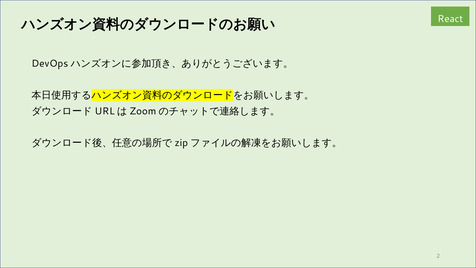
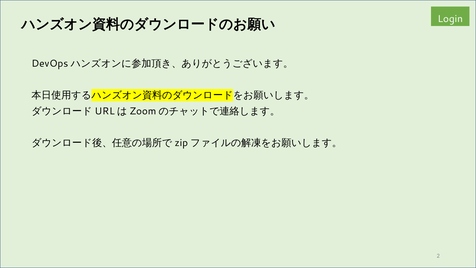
React: React -> Login (450, 19)
